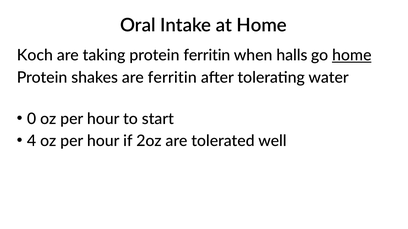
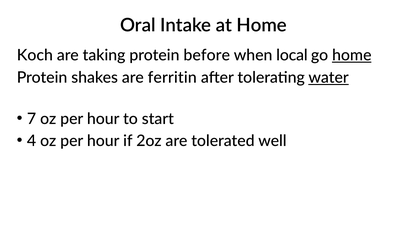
protein ferritin: ferritin -> before (207, 56)
halls: halls -> local (292, 56)
water underline: none -> present (329, 78)
0: 0 -> 7 (32, 119)
